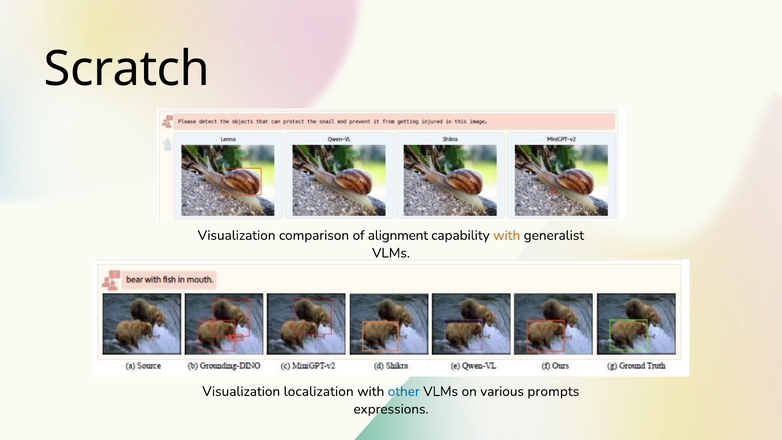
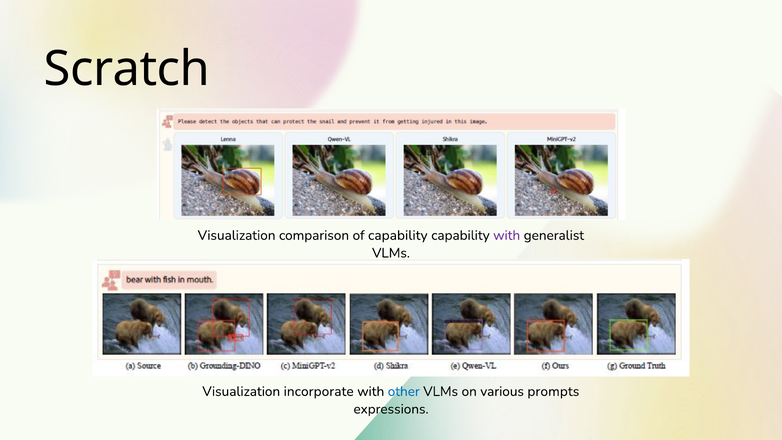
of alignment: alignment -> capability (398, 235)
with colour: orange -> purple (507, 235)
localization: localization -> incorporate (319, 391)
